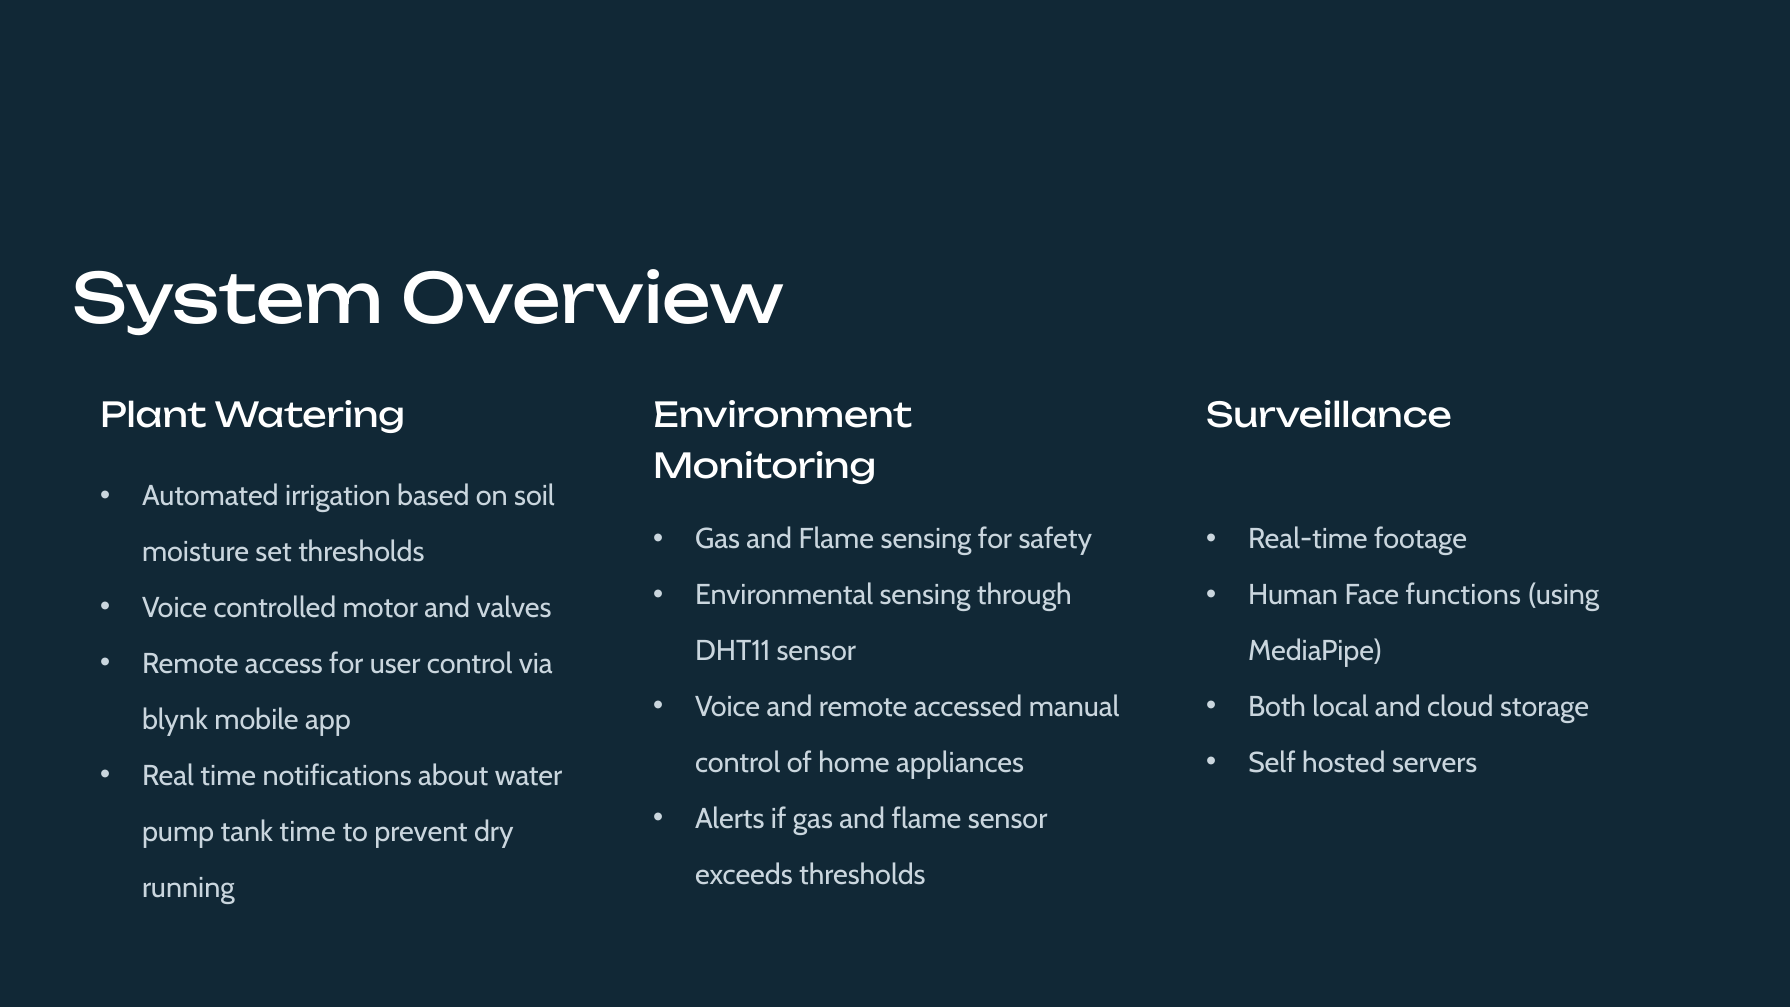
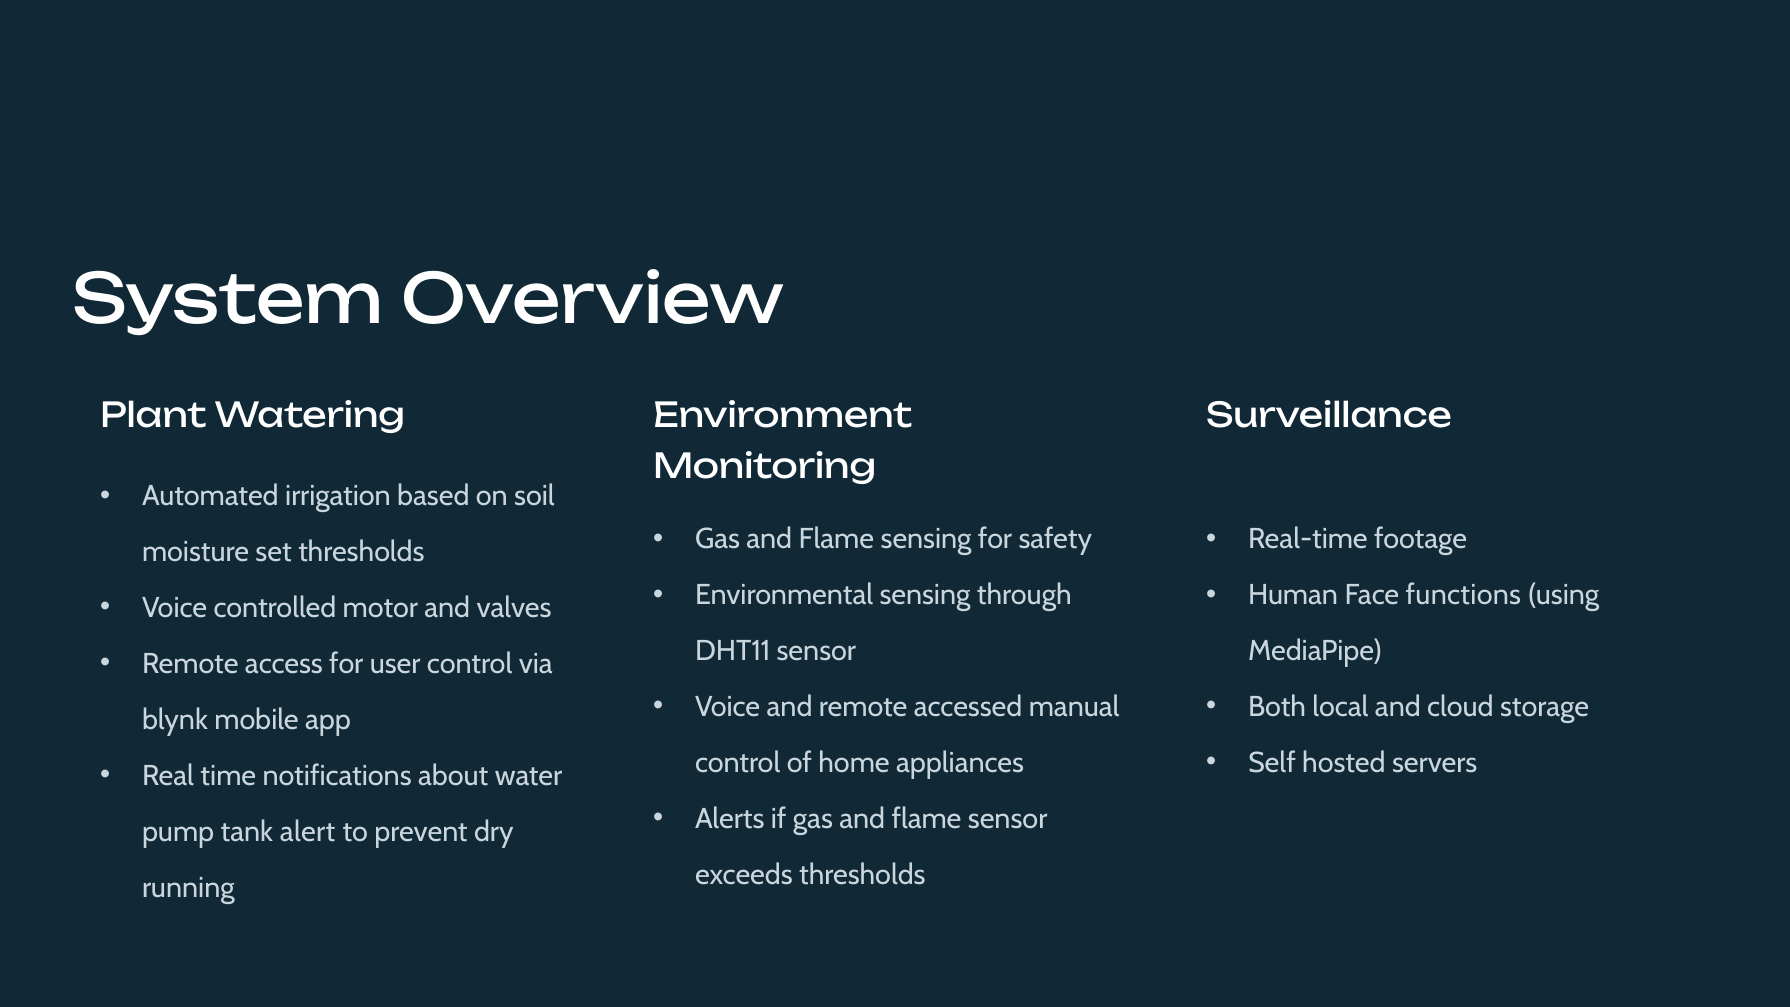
tank time: time -> alert (308, 832)
